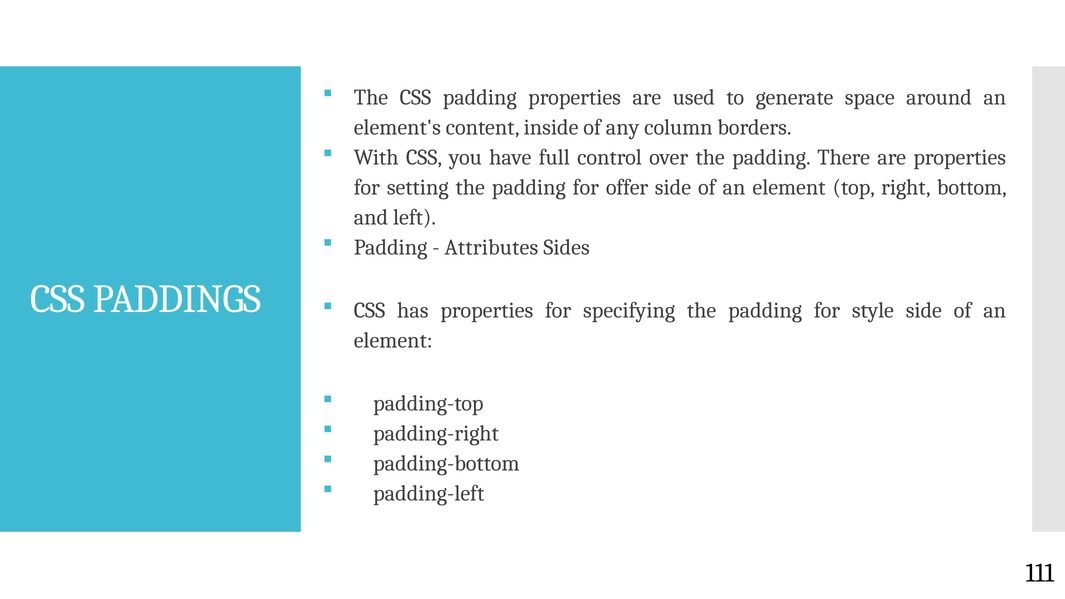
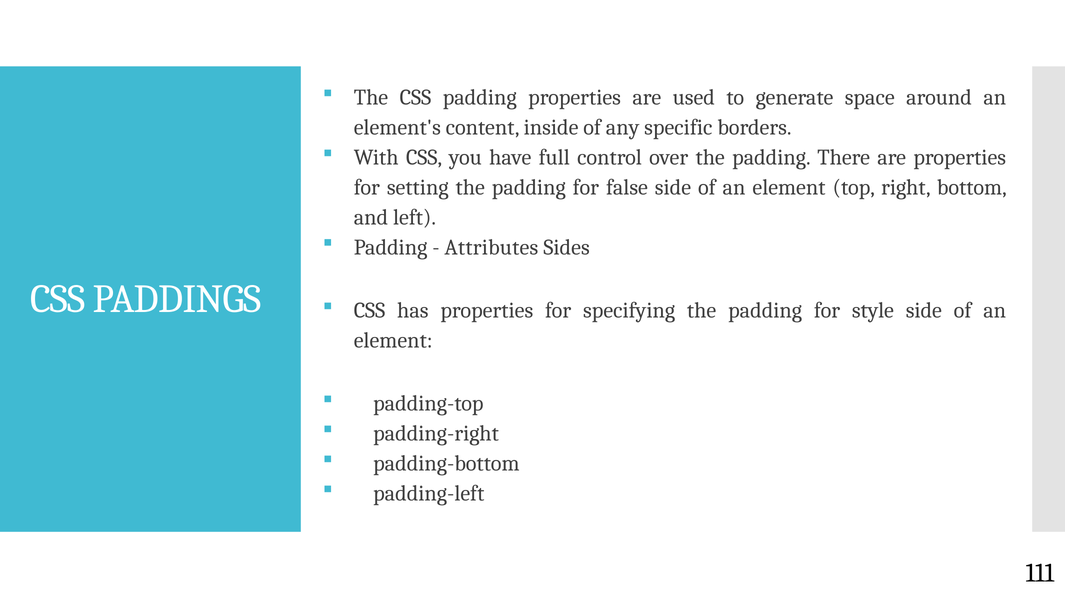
column: column -> specific (678, 128)
offer: offer -> false (627, 187)
